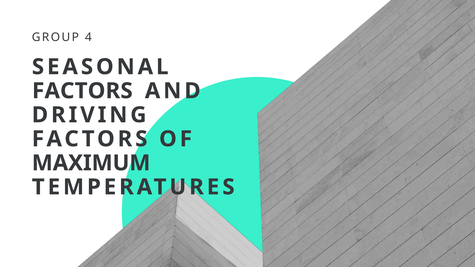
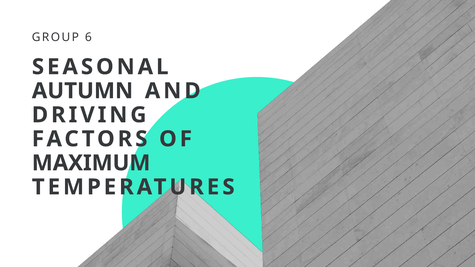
4: 4 -> 6 (88, 37)
FACTORS: FACTORS -> AUTUMN (82, 91)
